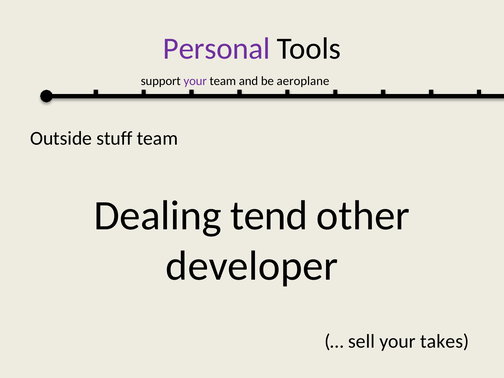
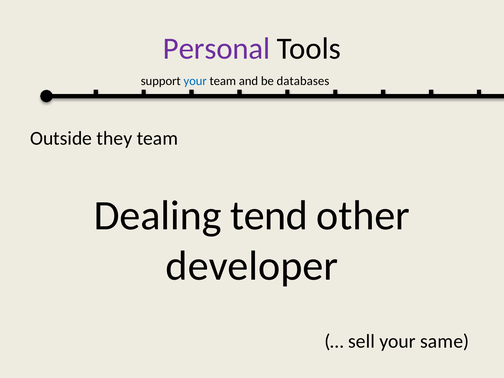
your colour: purple -> blue (195, 81)
aeroplane: aeroplane -> databases (303, 81)
stuff: stuff -> they (114, 138)
takes: takes -> same (445, 341)
